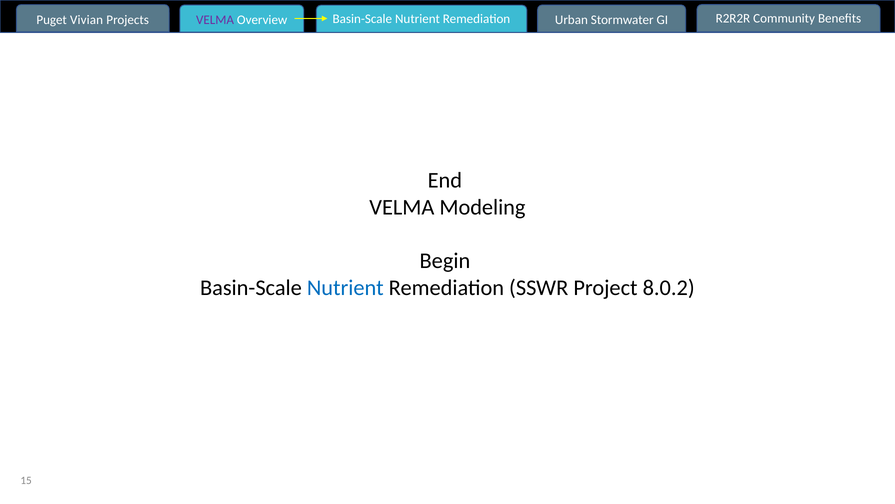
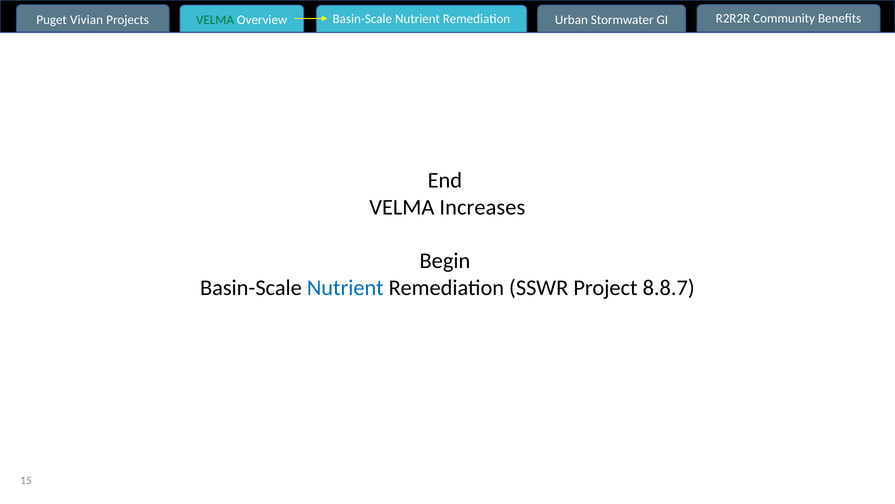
VELMA colour: purple -> green (215, 20)
Modeling: Modeling -> Increases (482, 207)
8.0.2: 8.0.2 -> 8.8.7 (669, 288)
